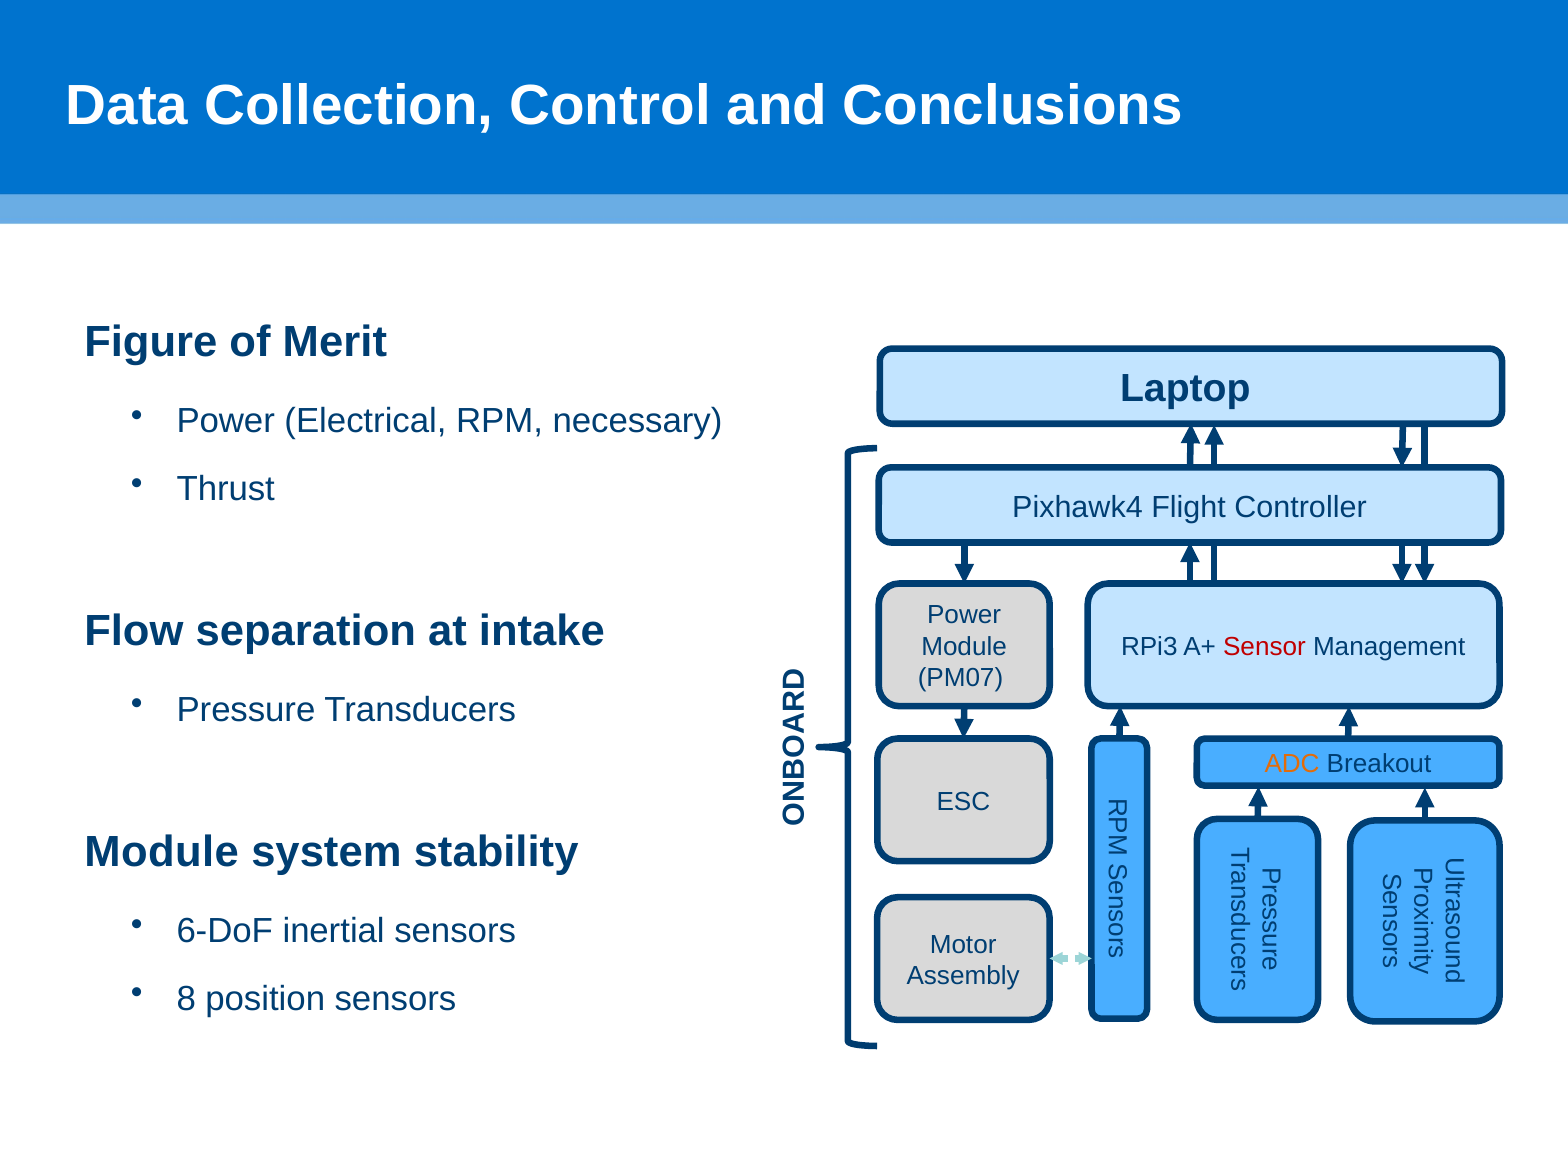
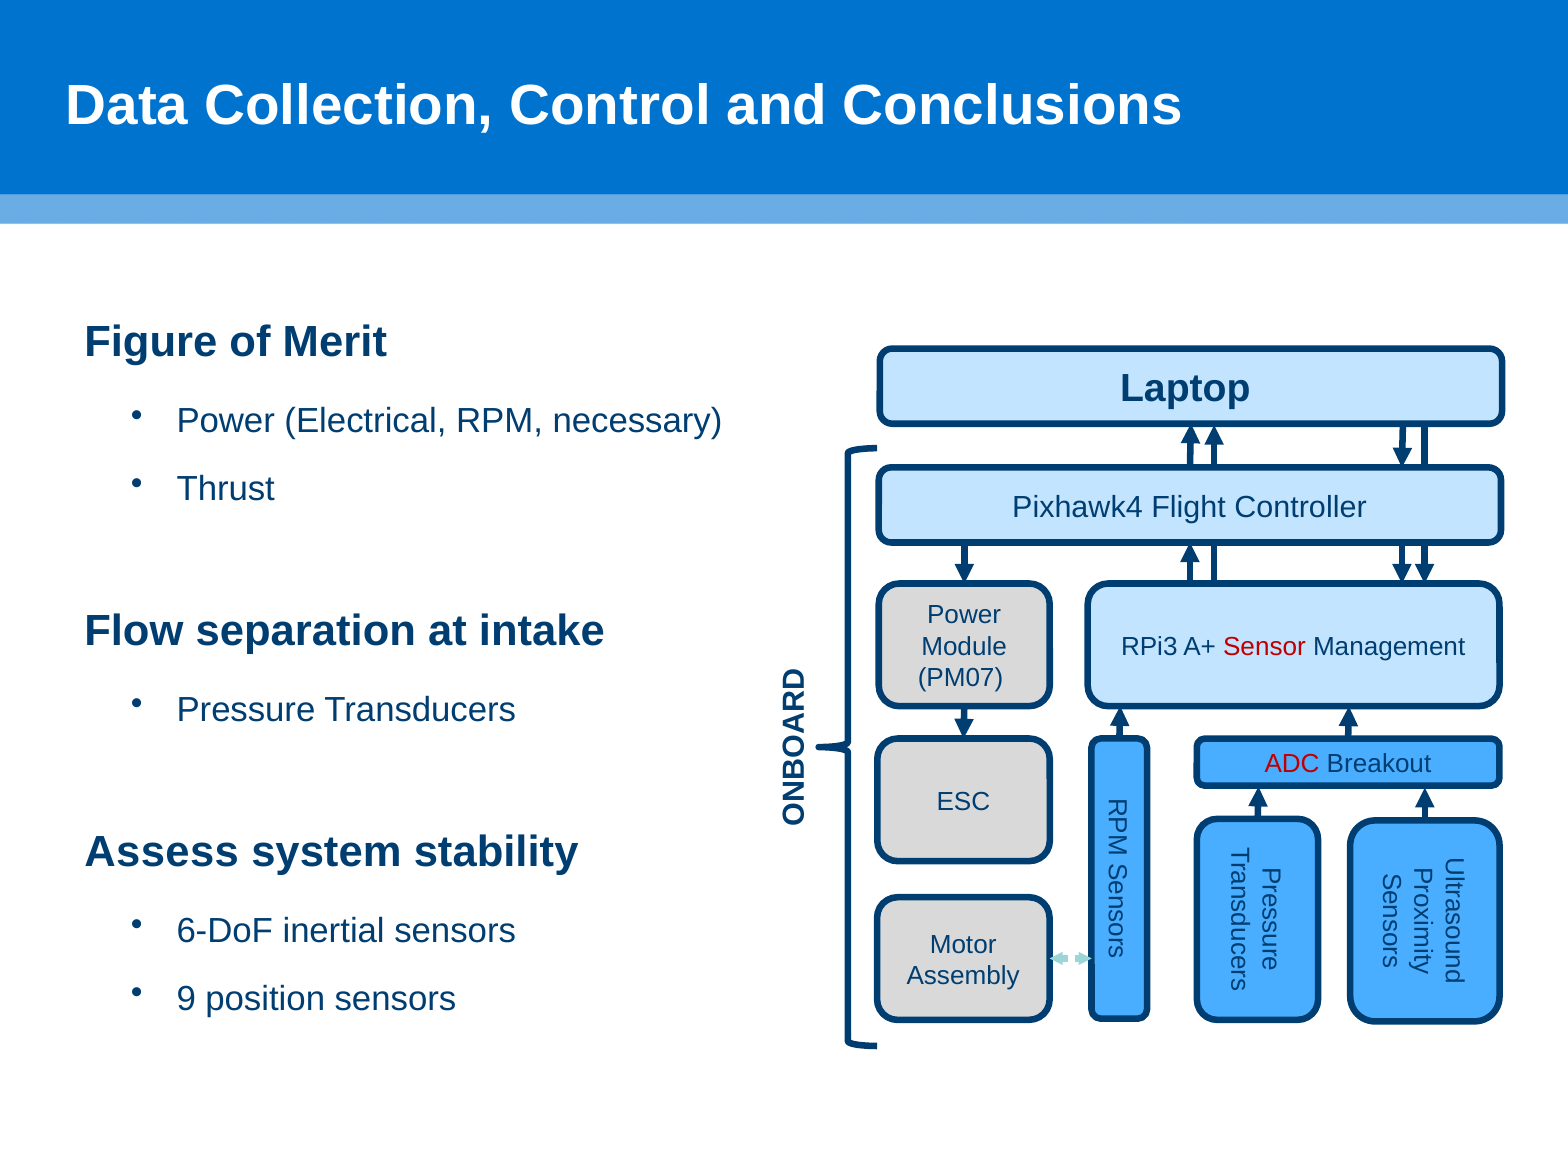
ADC colour: orange -> red (1292, 764)
Module: Module -> Assess (162, 852)
8: 8 -> 9 (186, 999)
